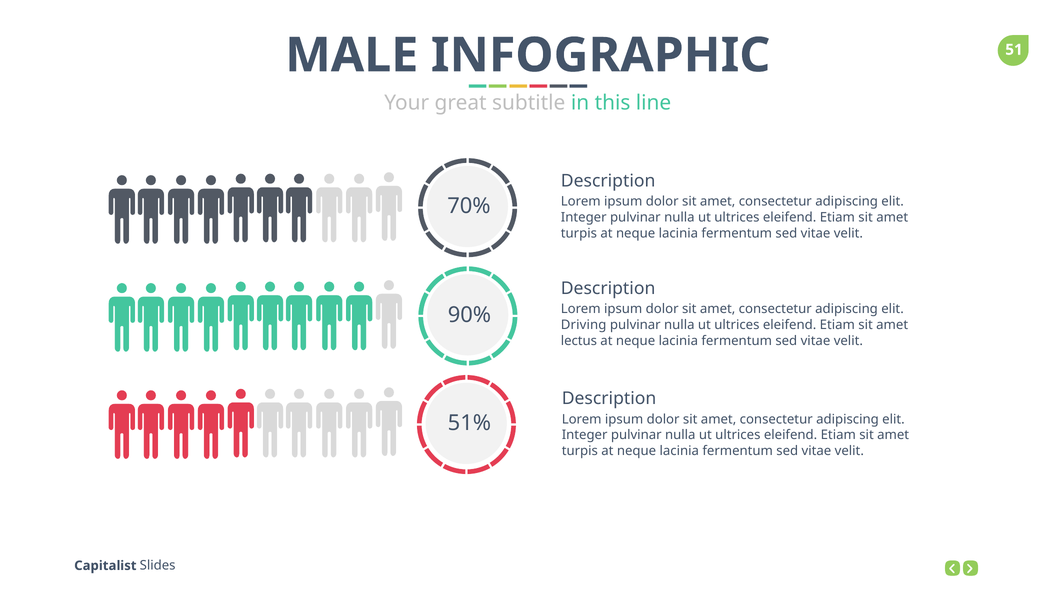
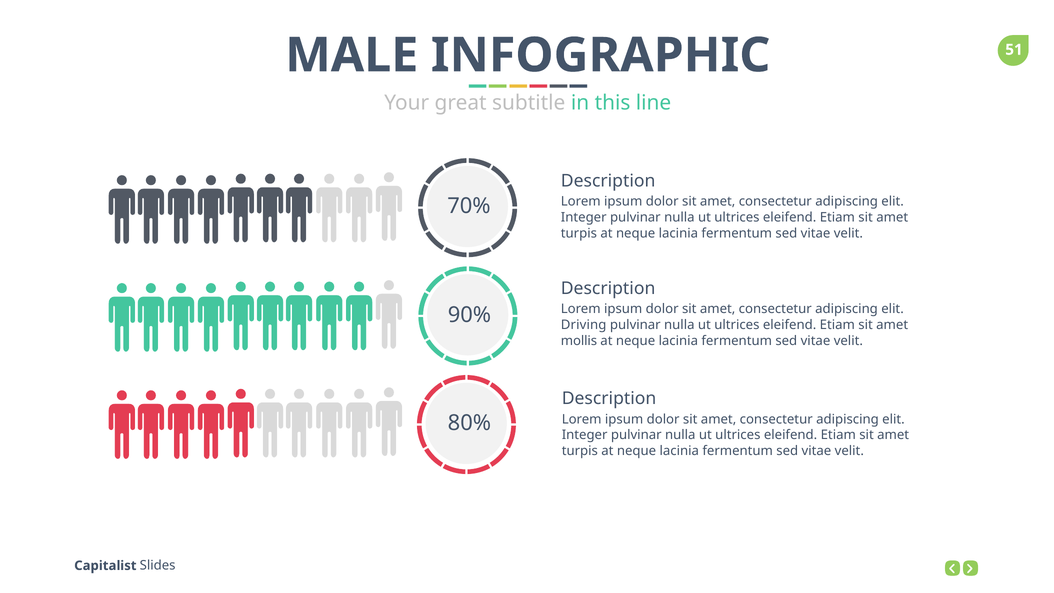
lectus: lectus -> mollis (579, 341)
51%: 51% -> 80% (469, 423)
